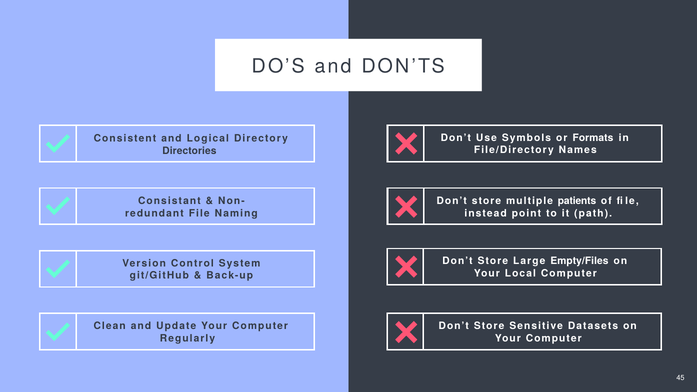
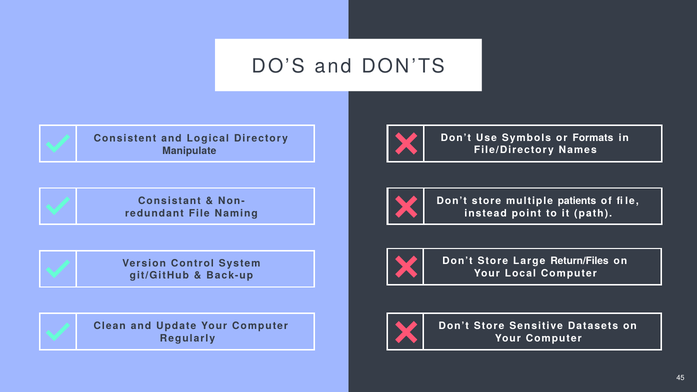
Directories: Directories -> Manipulate (189, 151)
Empty/Files: Empty/Files -> Return/Files (580, 261)
